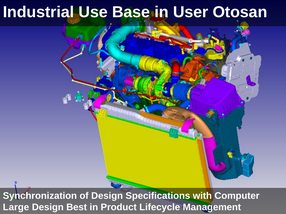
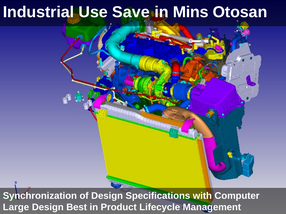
Base: Base -> Save (131, 12)
User: User -> Mins (191, 12)
